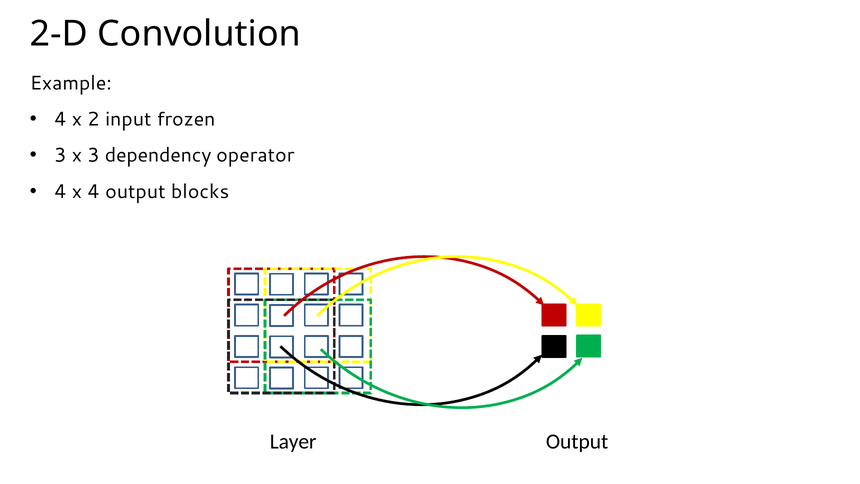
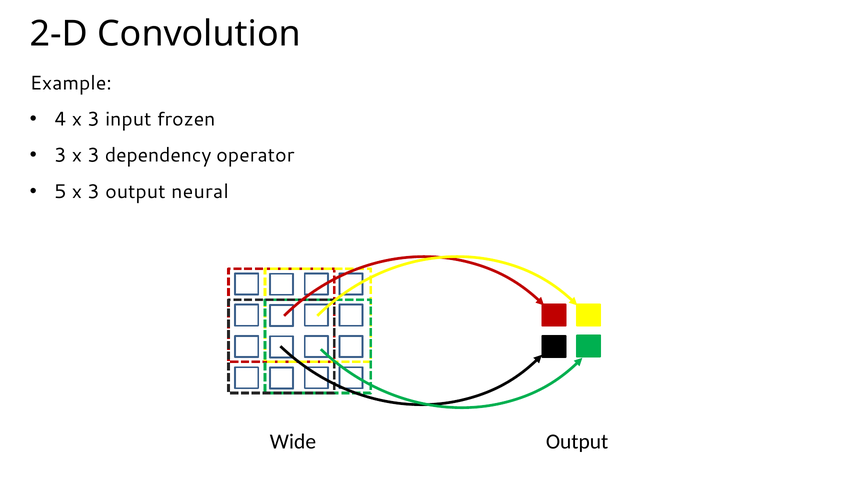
4 x 2: 2 -> 3 (93, 119)
4: 4 -> 5 (60, 192)
4: 4 -> 3 (93, 192)
blocks: blocks -> neural (200, 192)
Layer: Layer -> Wide (293, 442)
